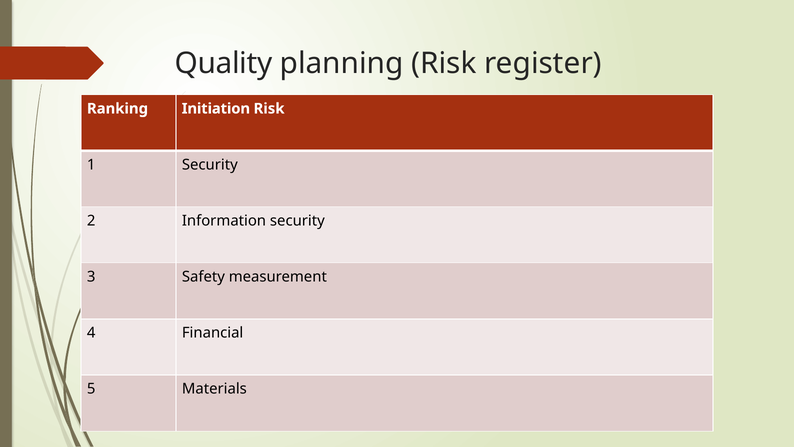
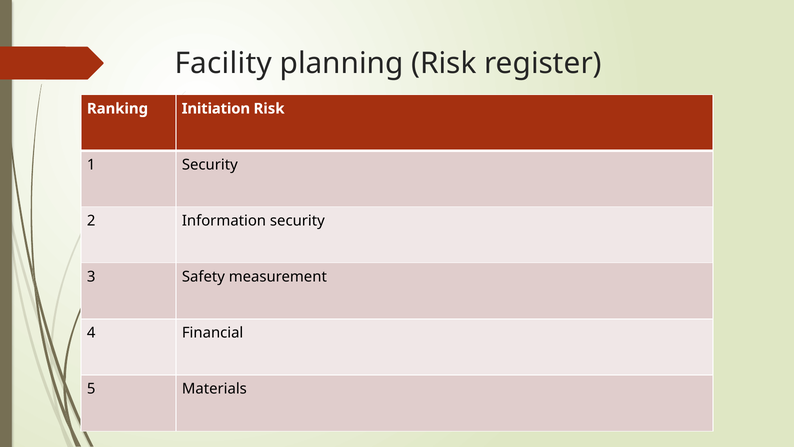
Quality: Quality -> Facility (223, 64)
